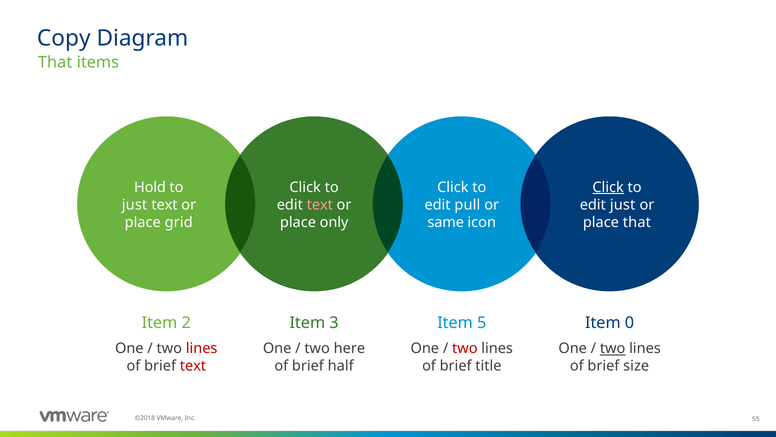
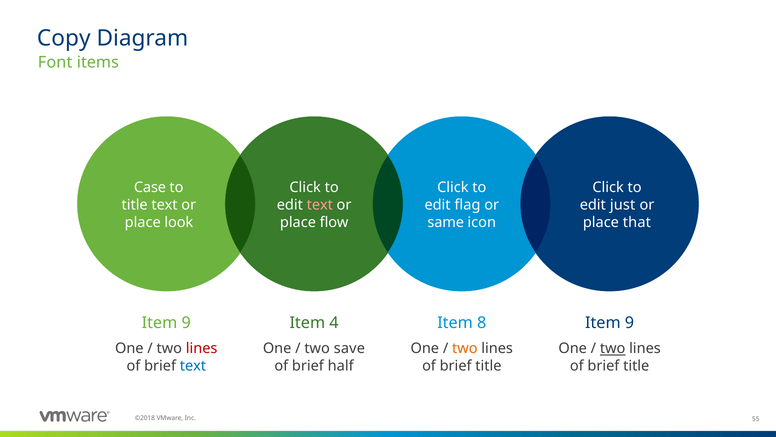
That: That -> Font (55, 63)
Hold: Hold -> Case (150, 187)
Click underline: present -> none (608, 187)
just: just -> title (135, 205)
pull: pull -> flag (467, 205)
grid: grid -> look (179, 222)
only: only -> flow (334, 222)
2: 2 -> 9 (186, 323)
3: 3 -> 4 (334, 323)
5: 5 -> 8 (482, 323)
0: 0 -> 9 (630, 323)
here: here -> save (349, 348)
two colour: red -> orange (465, 348)
text colour: red -> blue (193, 366)
size: size -> title (636, 366)
